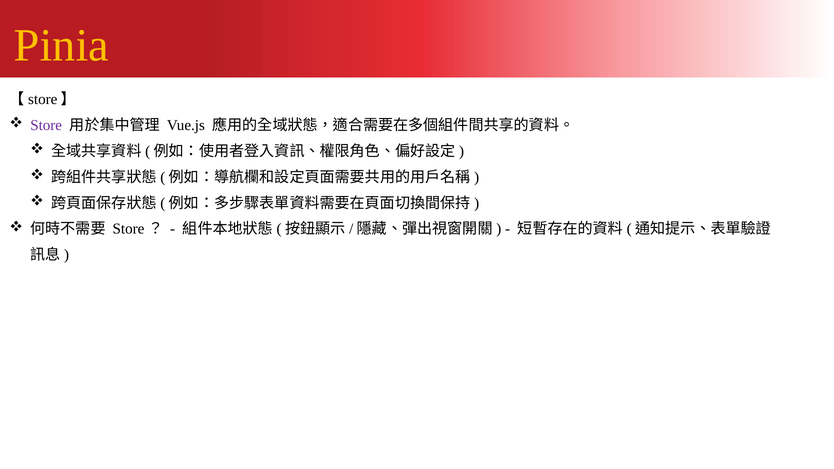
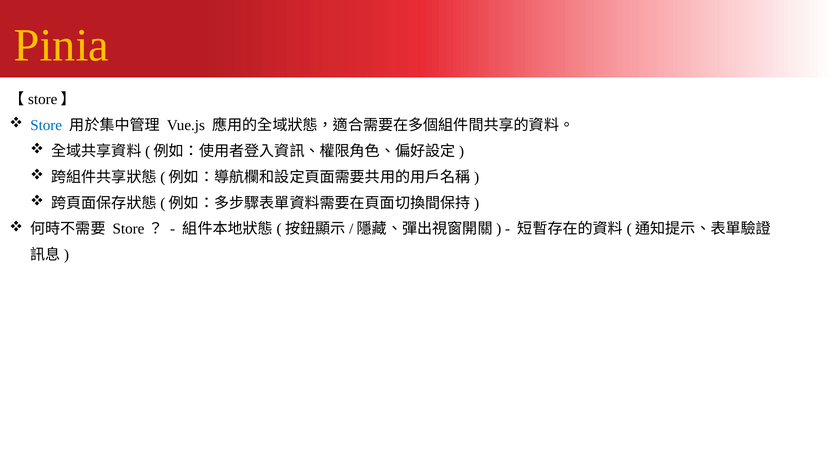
Store colour: purple -> blue (46, 125)
